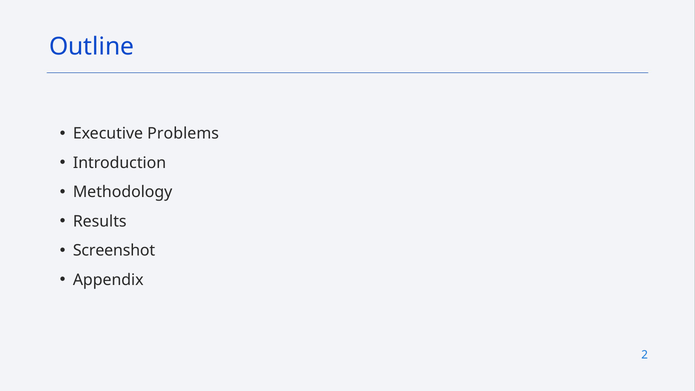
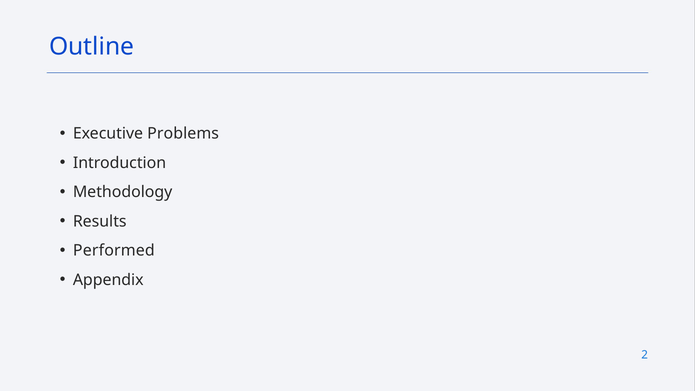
Screenshot: Screenshot -> Performed (114, 251)
